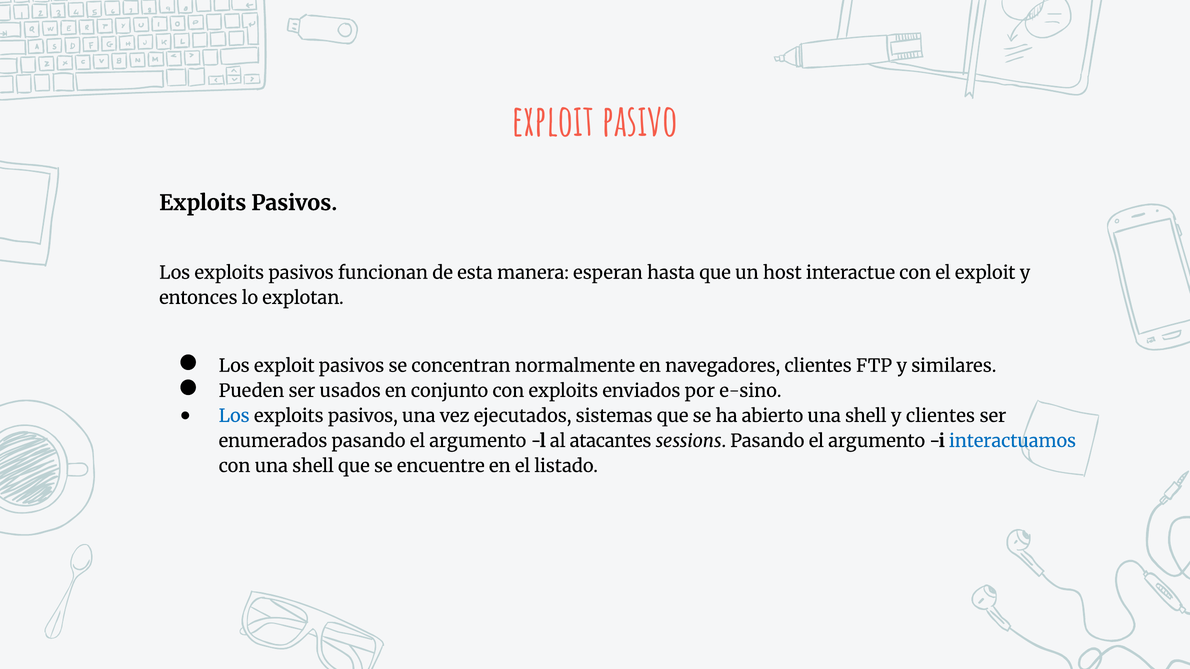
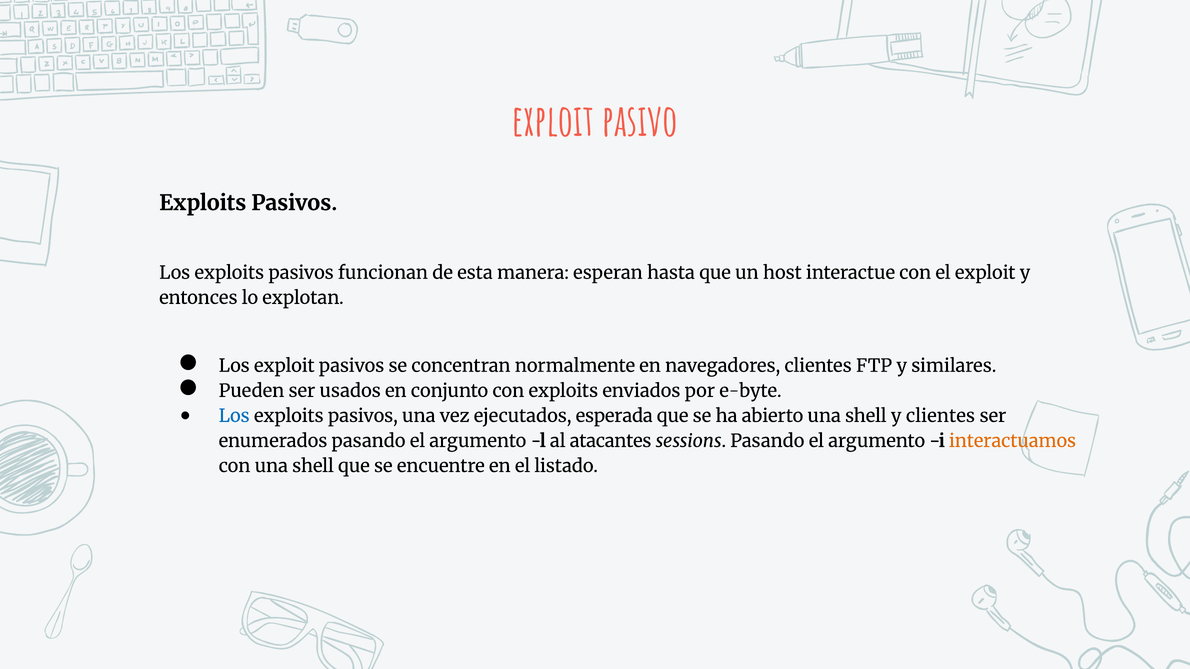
e-sino: e-sino -> e-byte (750, 391)
sistemas: sistemas -> esperada (614, 416)
interactuamos colour: blue -> orange (1012, 441)
